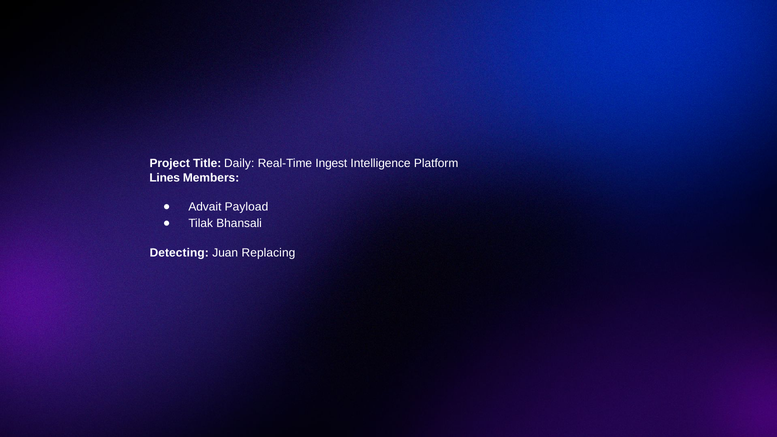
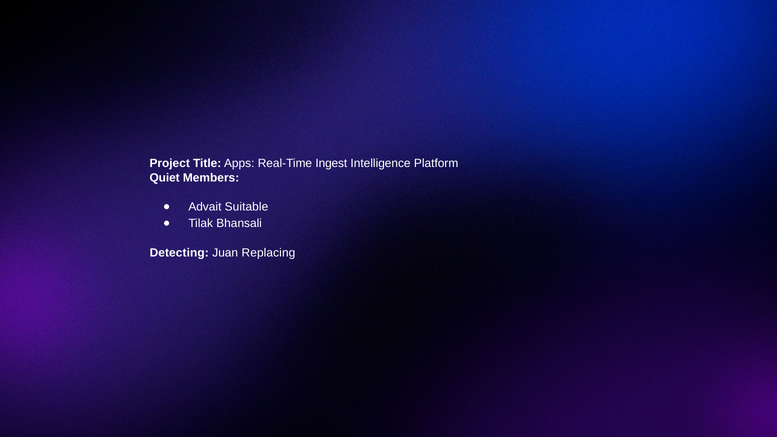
Daily: Daily -> Apps (239, 163)
Lines: Lines -> Quiet (165, 178)
Payload: Payload -> Suitable (246, 207)
